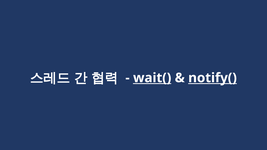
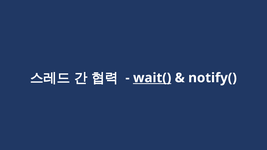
notify( underline: present -> none (213, 78)
